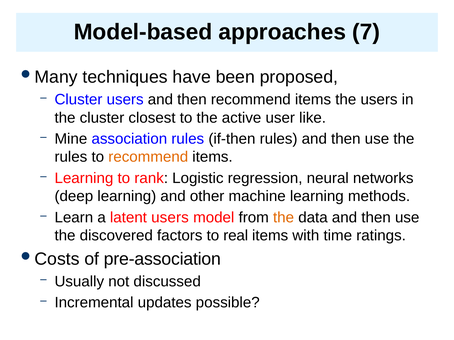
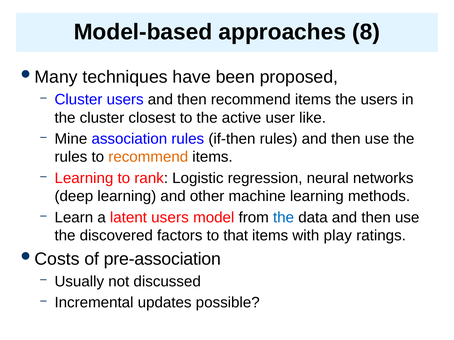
7: 7 -> 8 (366, 32)
the colour: orange -> blue (284, 218)
real: real -> that (236, 236)
time: time -> play (338, 236)
